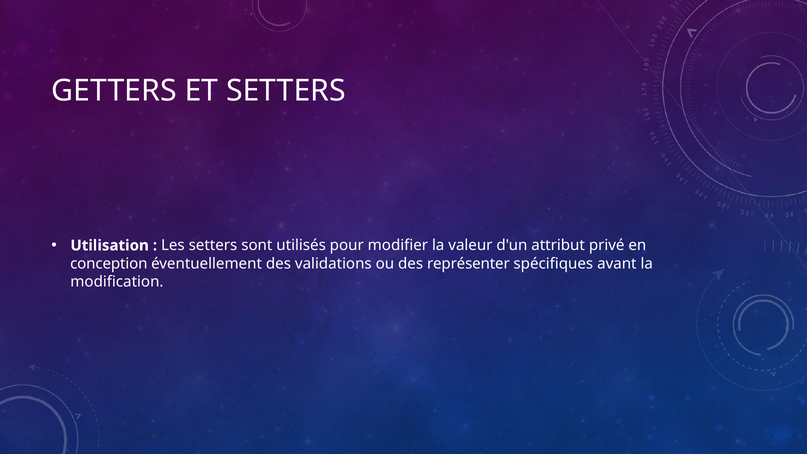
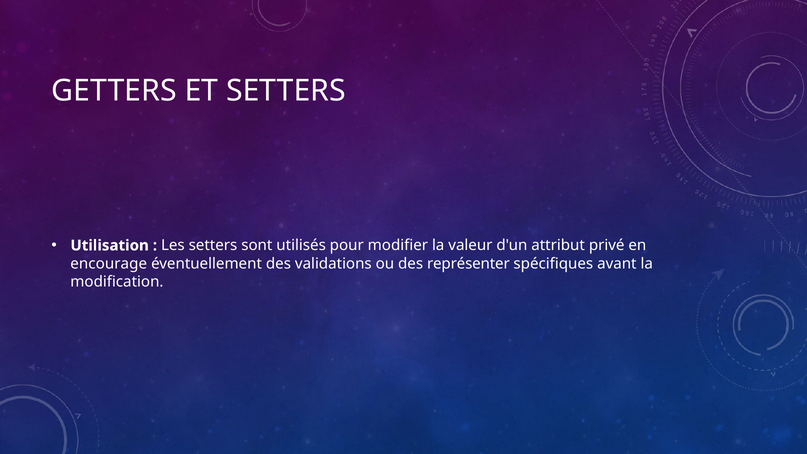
conception: conception -> encourage (109, 264)
